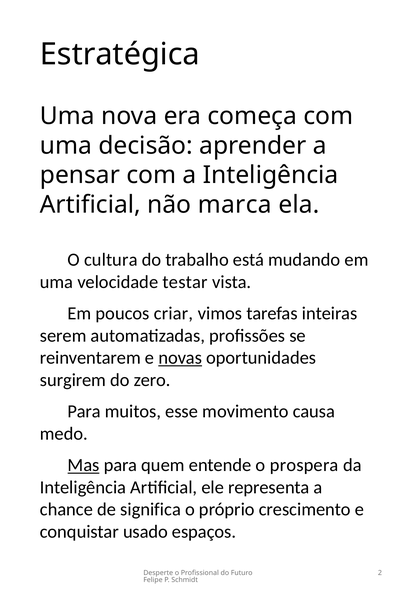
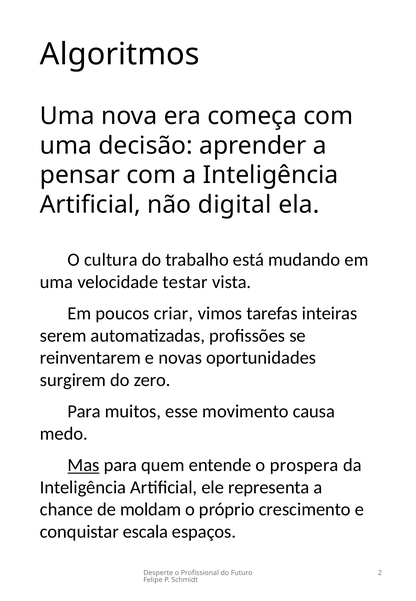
Estratégica: Estratégica -> Algoritmos (120, 54)
marca: marca -> digital (235, 205)
novas underline: present -> none (180, 358)
significa: significa -> moldam (151, 509)
usado: usado -> escala (145, 532)
